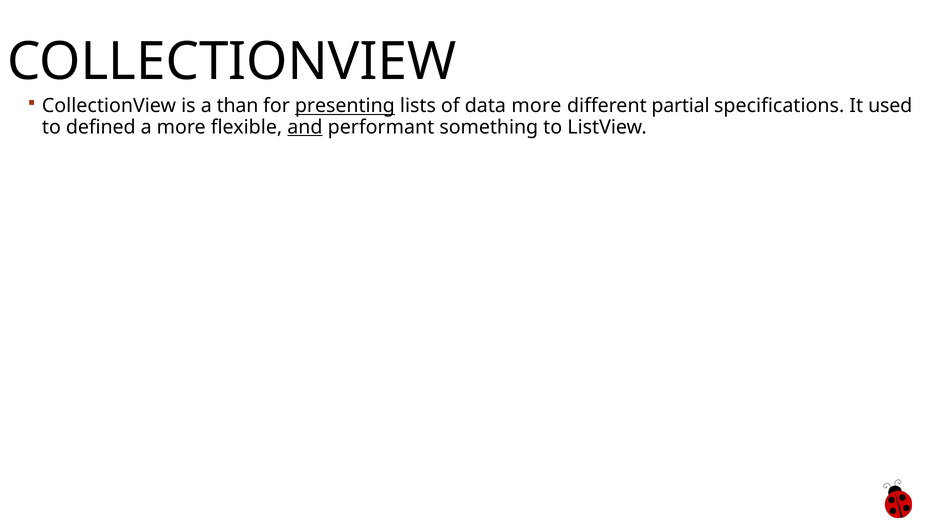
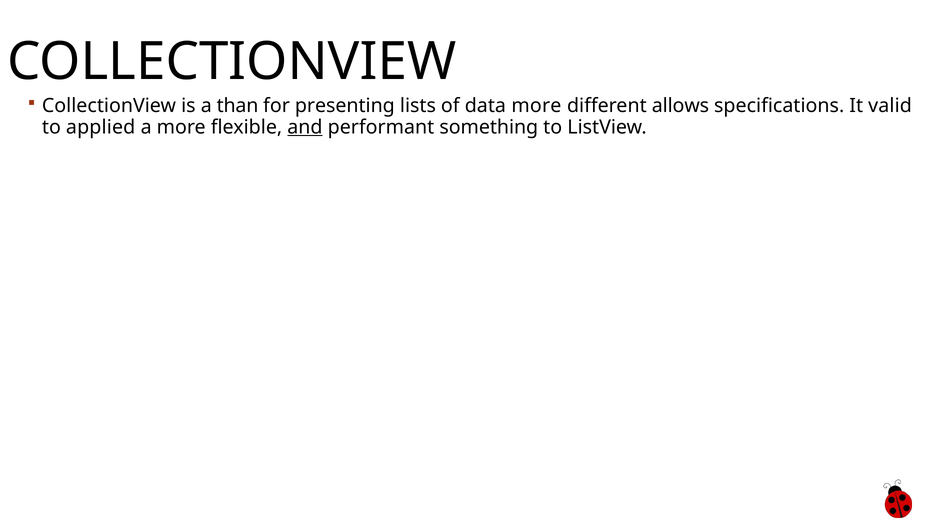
presenting underline: present -> none (345, 106)
partial: partial -> allows (680, 106)
used: used -> valid (890, 106)
defined: defined -> applied (101, 127)
